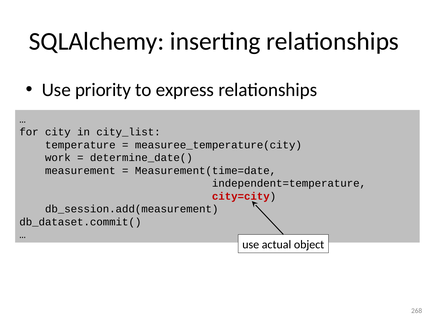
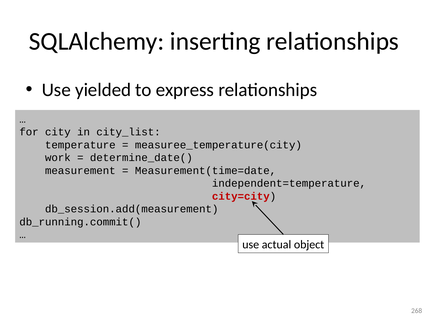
priority: priority -> yielded (103, 90)
db_dataset.commit(: db_dataset.commit( -> db_running.commit( (80, 222)
